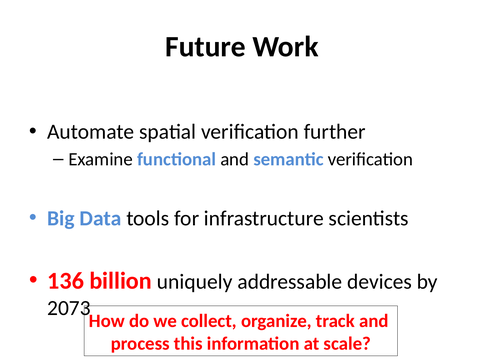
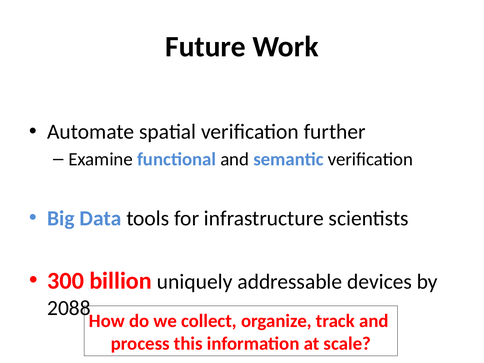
136: 136 -> 300 (66, 281)
2073: 2073 -> 2088 (69, 308)
